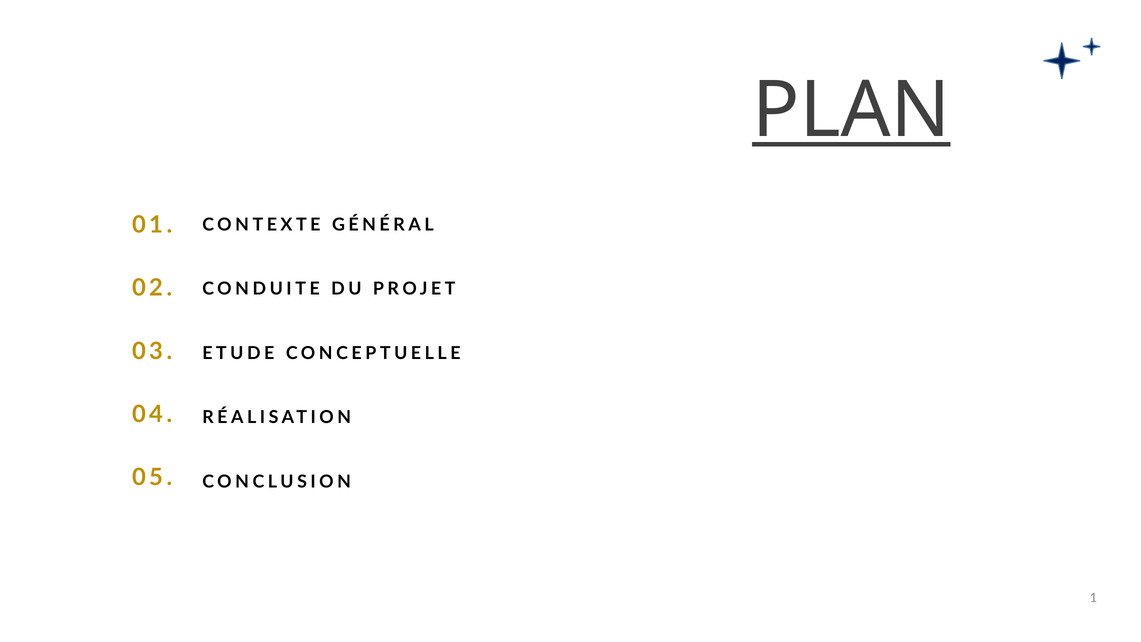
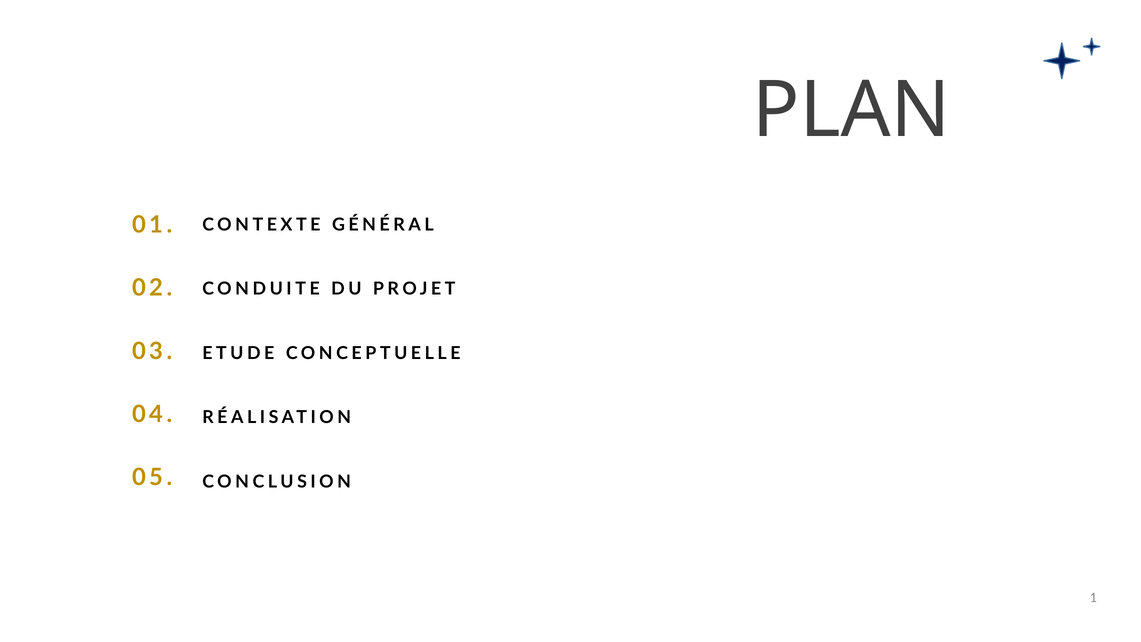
PLAN underline: present -> none (851, 111)
